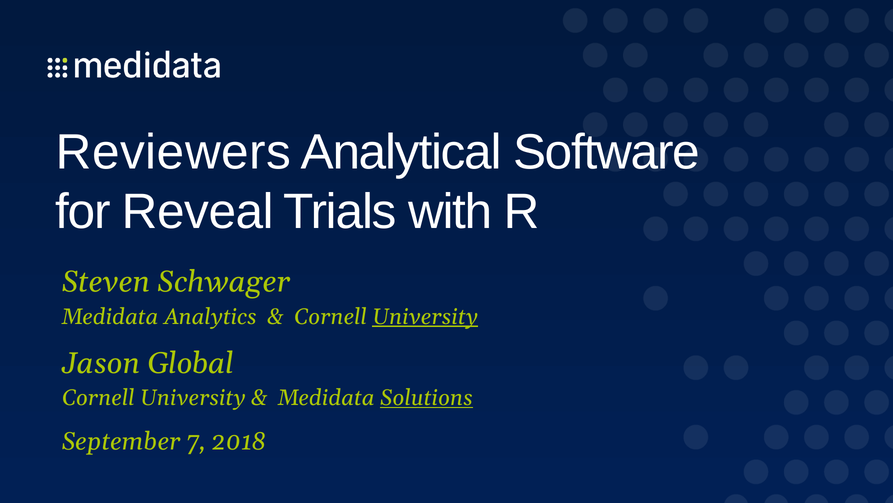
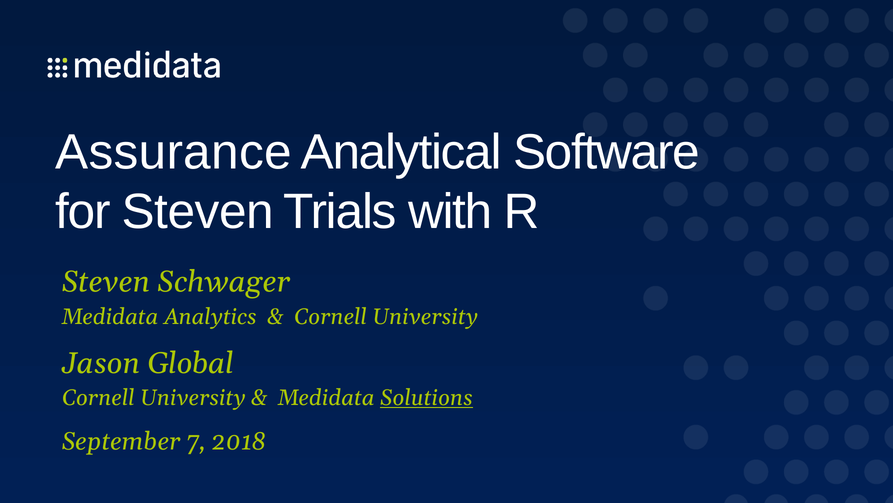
Reviewers: Reviewers -> Assurance (174, 152)
for Reveal: Reveal -> Steven (198, 211)
University underline: present -> none (425, 316)
